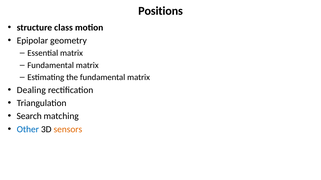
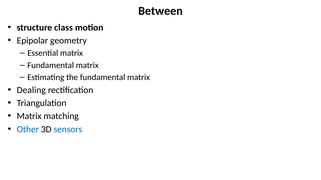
Positions: Positions -> Between (160, 11)
Search: Search -> Matrix (29, 116)
sensors colour: orange -> blue (68, 130)
